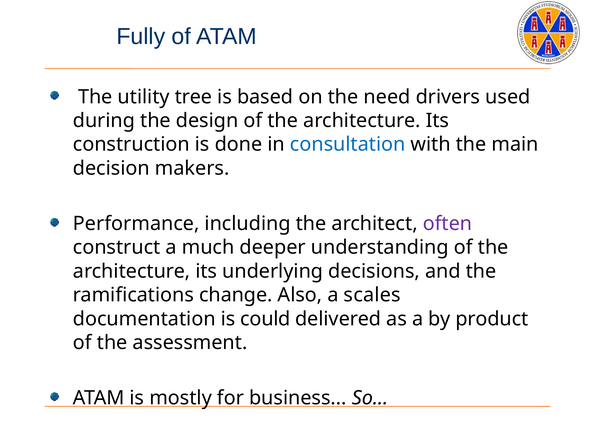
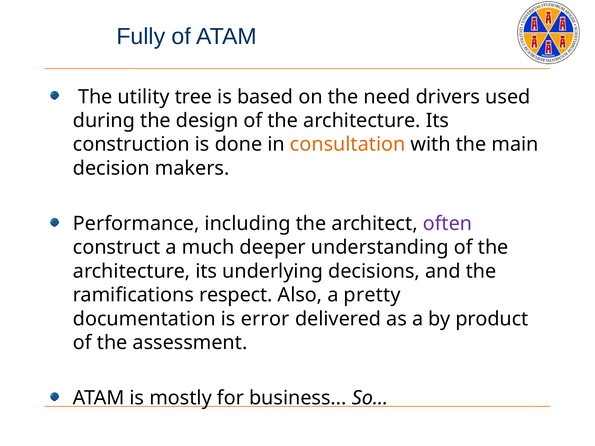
consultation colour: blue -> orange (348, 144)
change: change -> respect (236, 295)
scales: scales -> pretty (372, 295)
could: could -> error (265, 319)
